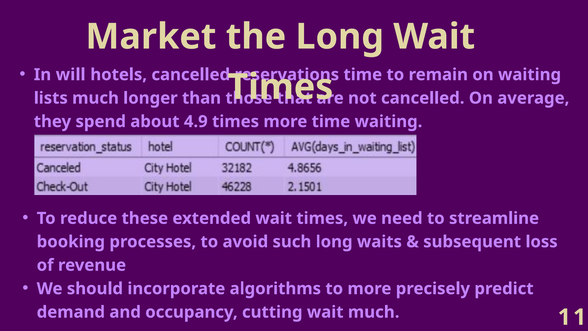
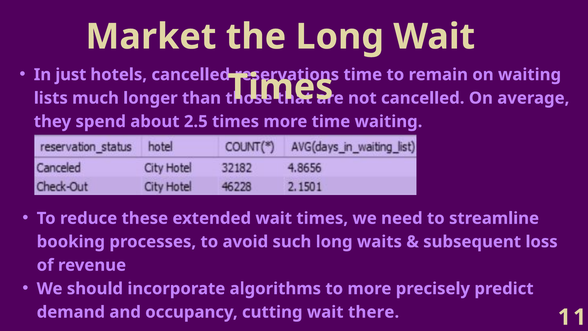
will: will -> just (71, 75)
4.9: 4.9 -> 2.5 (196, 121)
wait much: much -> there (374, 312)
